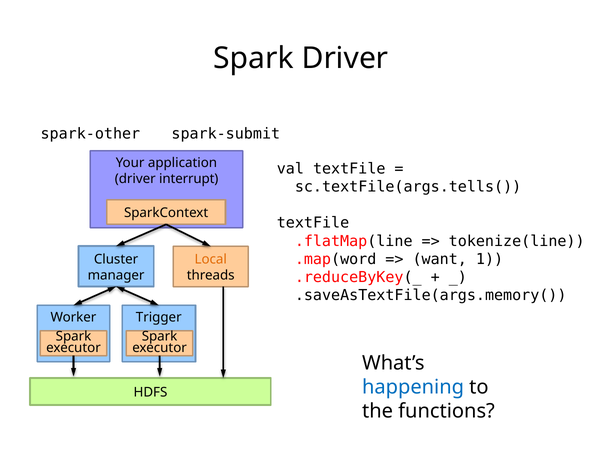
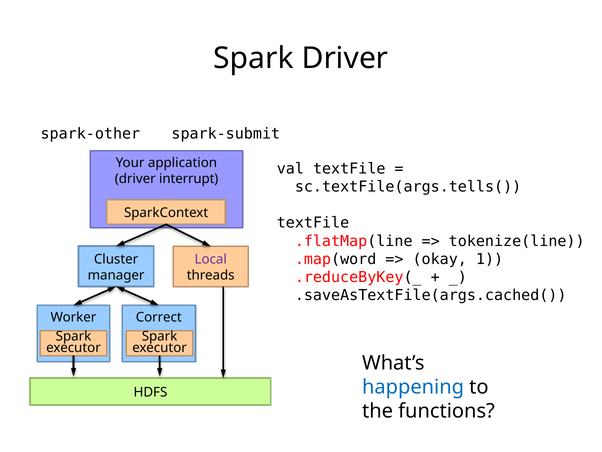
want: want -> okay (440, 259)
Local colour: orange -> purple (211, 259)
.saveAsTextFile(args.memory(: .saveAsTextFile(args.memory( -> .saveAsTextFile(args.cached( (431, 295)
Trigger: Trigger -> Correct (159, 317)
